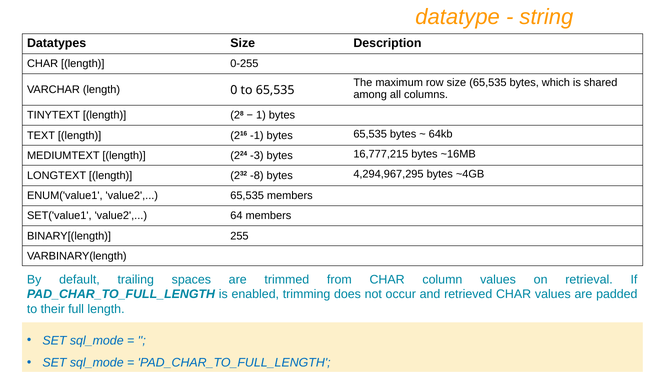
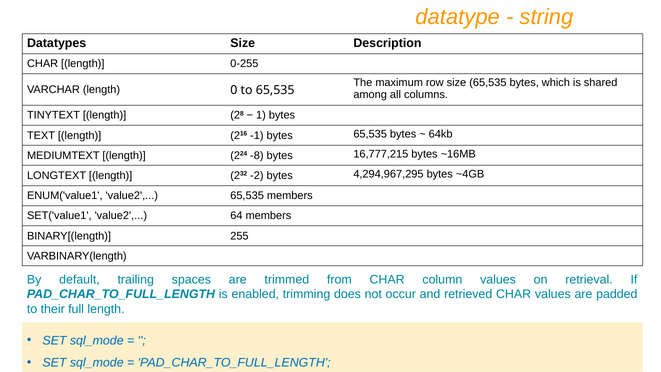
-3: -3 -> -8 (257, 155)
-8: -8 -> -2 (257, 176)
